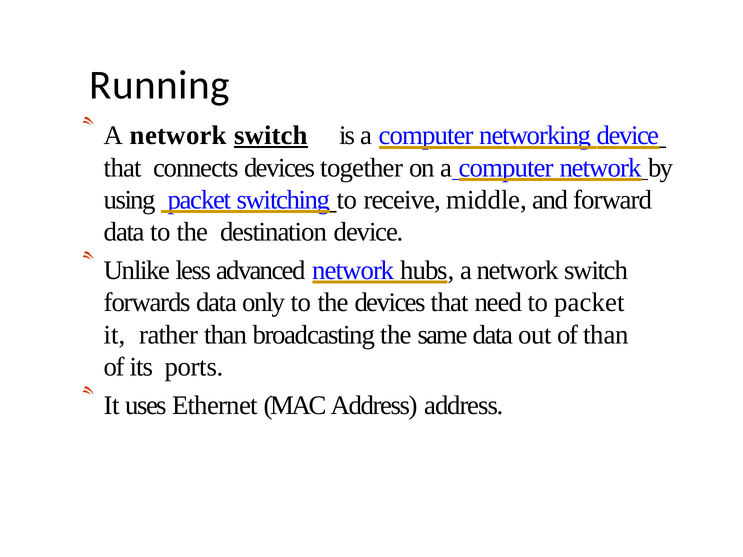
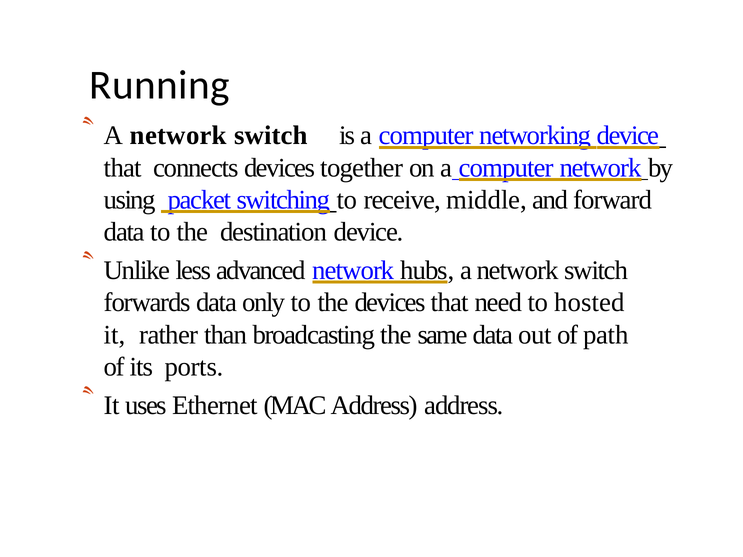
switch underline: present -> none (271, 136)
to packet: packet -> hosted (589, 303)
of than: than -> path (606, 335)
